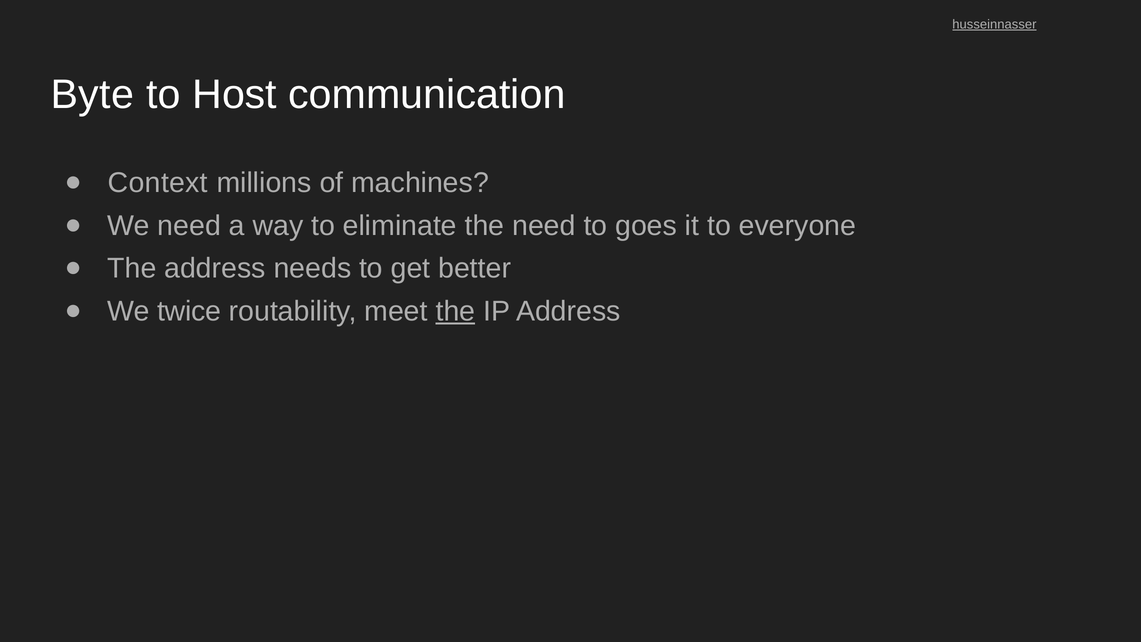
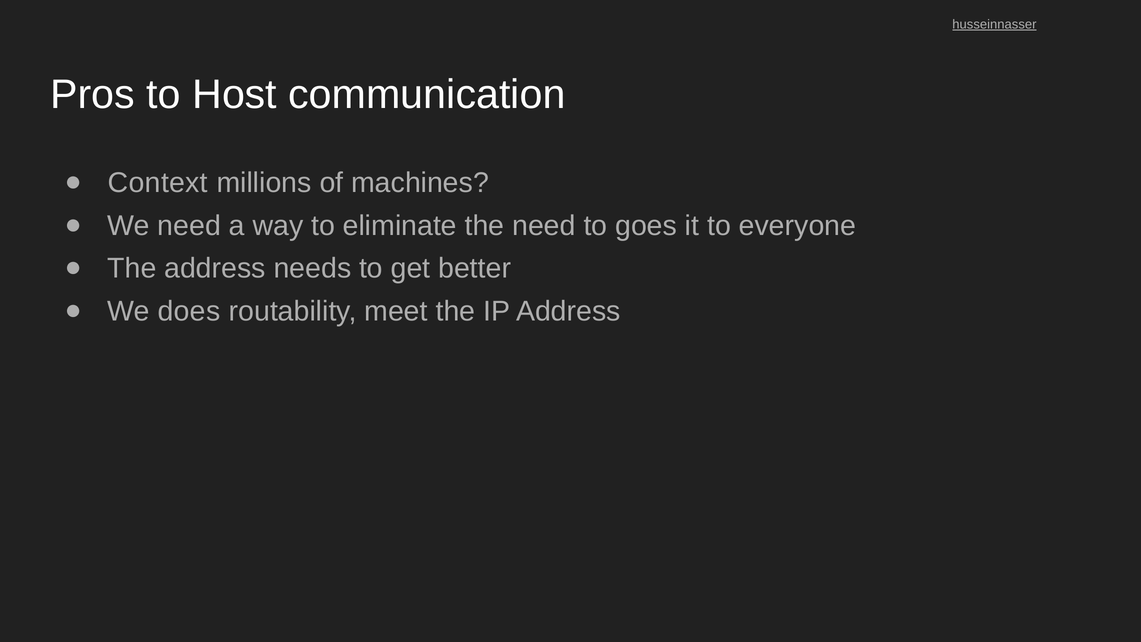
Byte: Byte -> Pros (93, 95)
twice: twice -> does (189, 311)
the underline: present -> none (455, 311)
